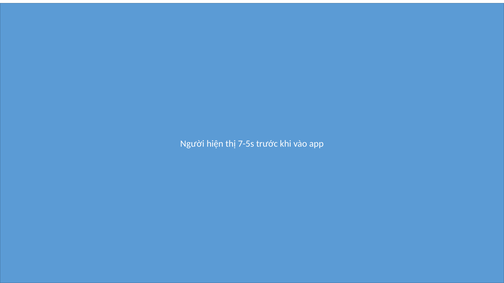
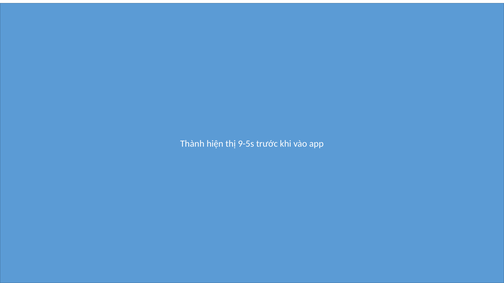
Người: Người -> Thành (192, 144)
7-5s: 7-5s -> 9-5s (246, 144)
